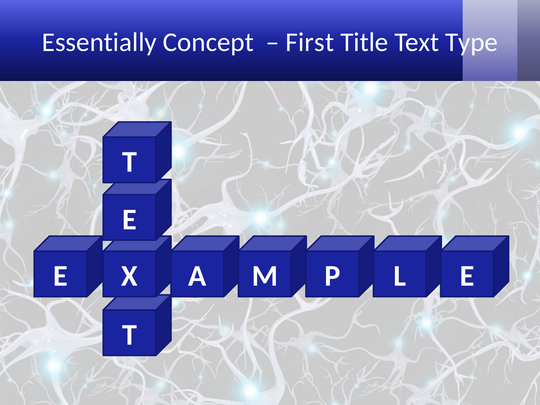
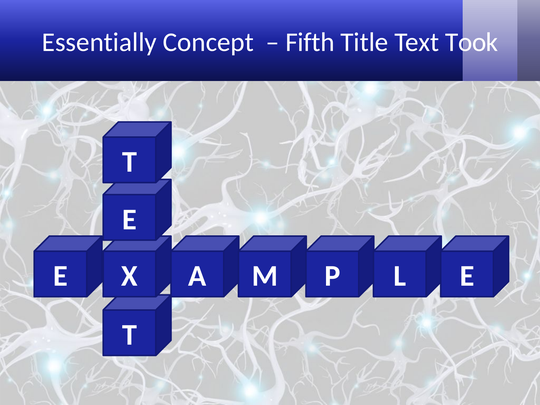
First: First -> Fifth (310, 42)
Type: Type -> Took (472, 42)
